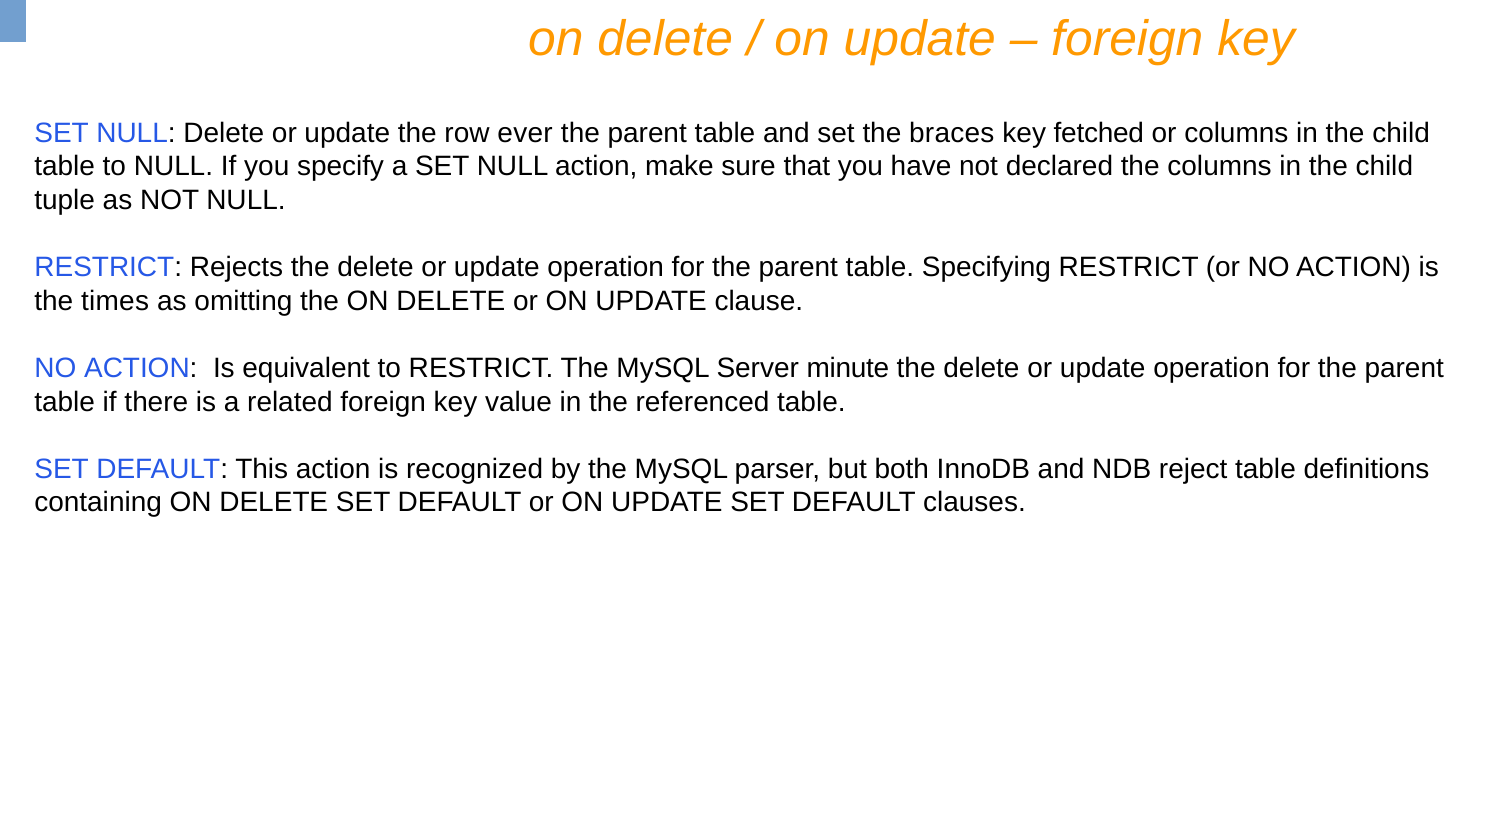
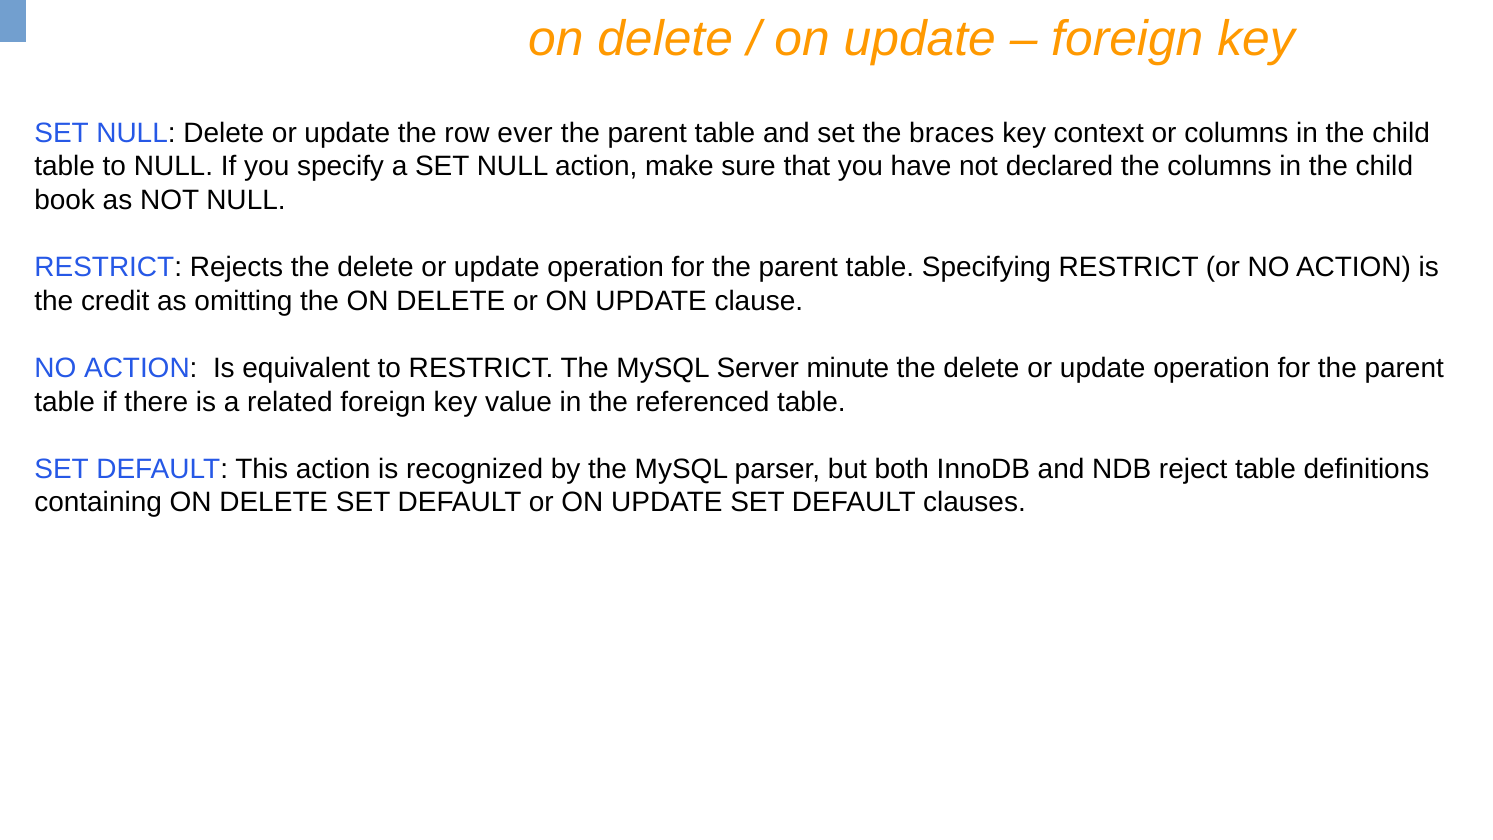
fetched: fetched -> context (1099, 133)
tuple: tuple -> book (65, 200)
times: times -> credit (115, 301)
